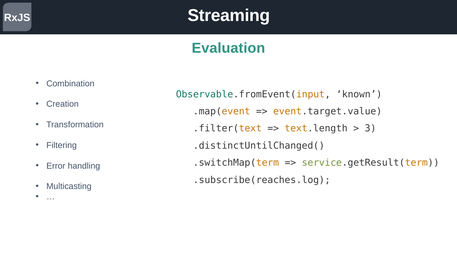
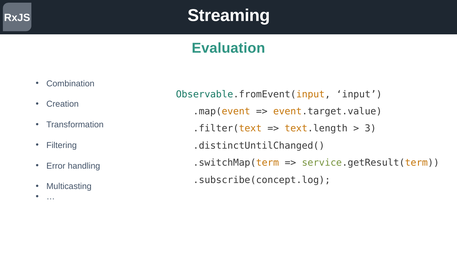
known: known -> input (359, 94)
.subscribe(reaches.log: .subscribe(reaches.log -> .subscribe(concept.log (262, 180)
